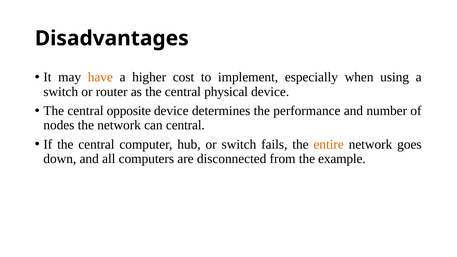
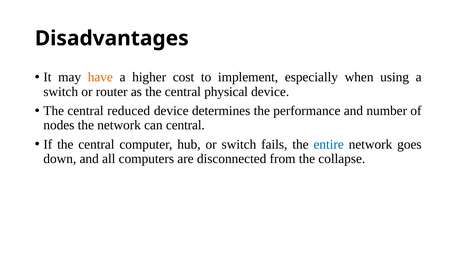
opposite: opposite -> reduced (129, 111)
entire colour: orange -> blue (329, 144)
example: example -> collapse (342, 159)
